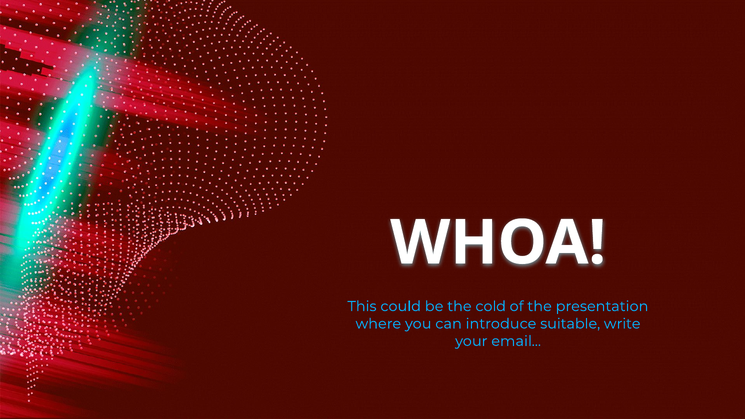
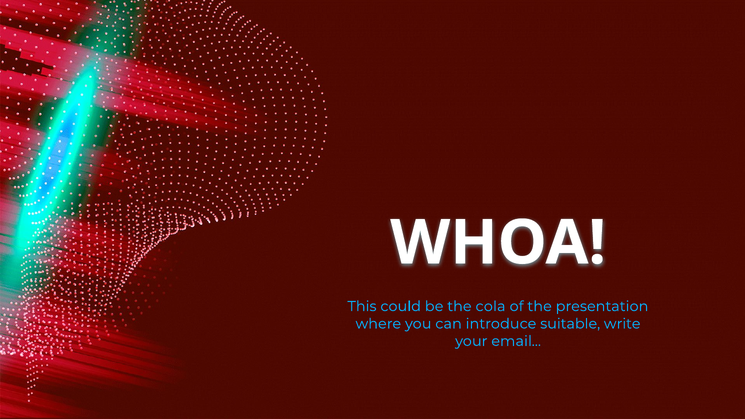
cold: cold -> cola (491, 306)
